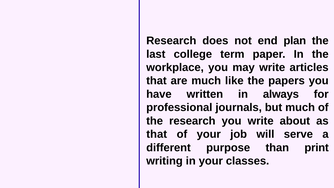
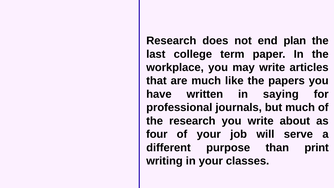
always: always -> saying (281, 94)
that: that -> four (157, 134)
